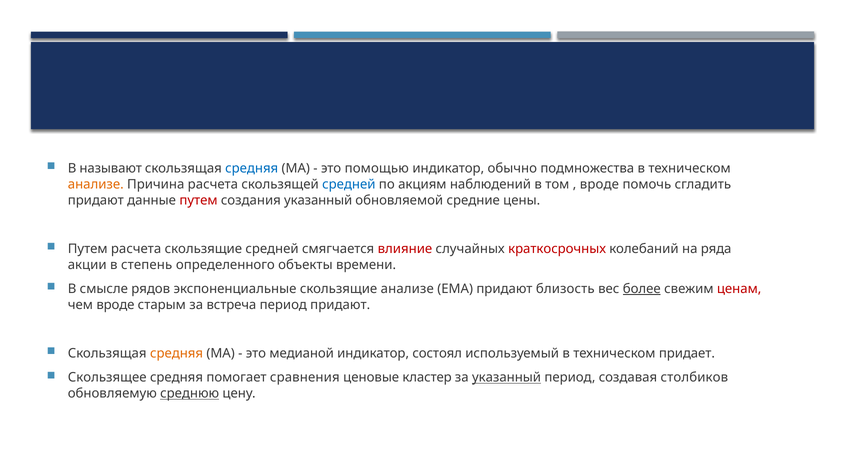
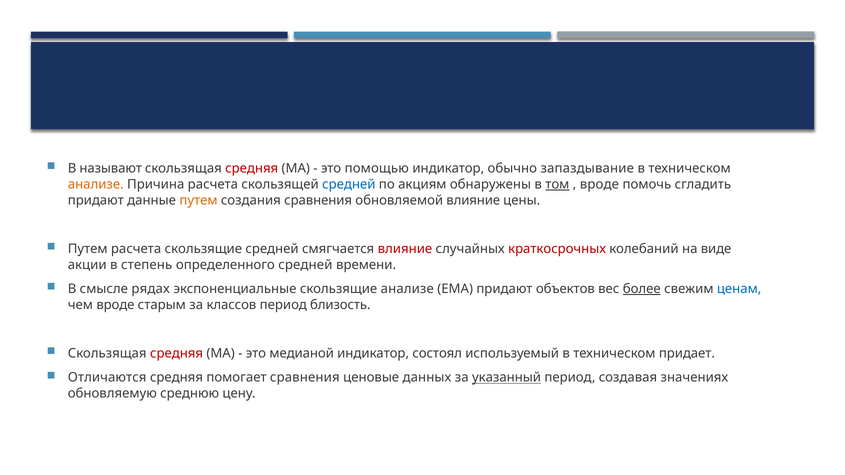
средняя colour: blue -> red (252, 169)
подмножества: подмножества -> запаздывание (587, 169)
наблюдений: наблюдений -> обнаружены (490, 185)
том underline: none -> present (557, 185)
путем colour: red -> orange (198, 200)
создания указанный: указанный -> сравнения (318, 200)
обновляемой средние: средние -> влияние (473, 200)
ряда: ряда -> виде (716, 249)
определенного объекты: объекты -> средней (305, 265)
рядов: рядов -> рядах (151, 289)
близость: близость -> объектов (565, 289)
ценам colour: red -> blue (739, 289)
встреча: встреча -> классов (231, 305)
период придают: придают -> близость (340, 305)
средняя colour: orange -> red (177, 354)
Скользящее: Скользящее -> Отличаются (107, 378)
кластер: кластер -> данных (427, 378)
столбиков: столбиков -> значениях (694, 378)
среднюю underline: present -> none (190, 394)
